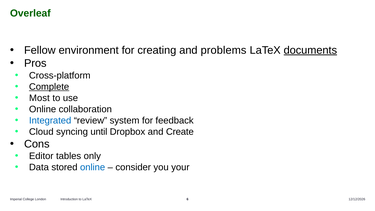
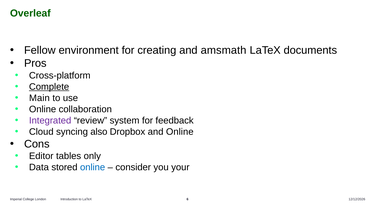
problems: problems -> amsmath (224, 50)
documents underline: present -> none (310, 50)
Most: Most -> Main (39, 98)
Integrated colour: blue -> purple (50, 120)
until: until -> also (99, 132)
and Create: Create -> Online (180, 132)
